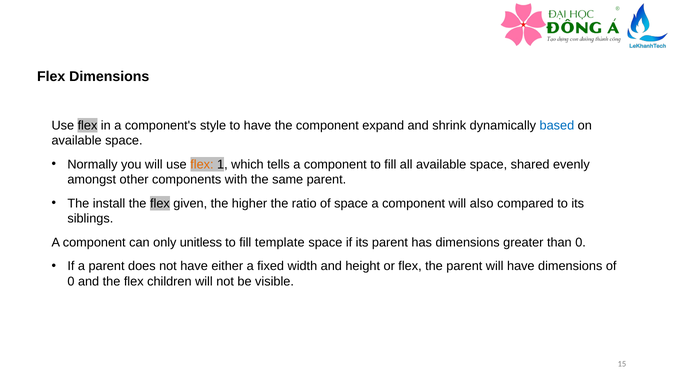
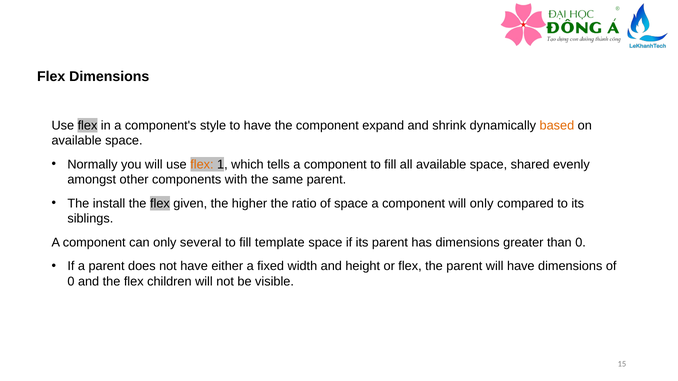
based colour: blue -> orange (557, 126)
will also: also -> only (482, 204)
unitless: unitless -> several (201, 243)
